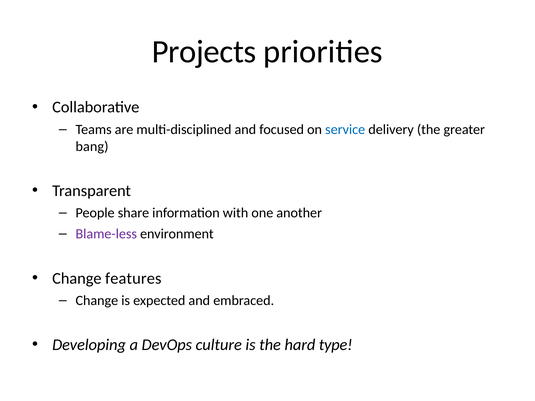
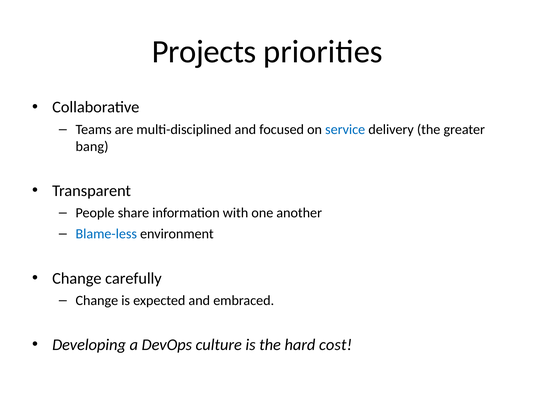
Blame-less colour: purple -> blue (106, 234)
features: features -> carefully (133, 278)
type: type -> cost (336, 345)
